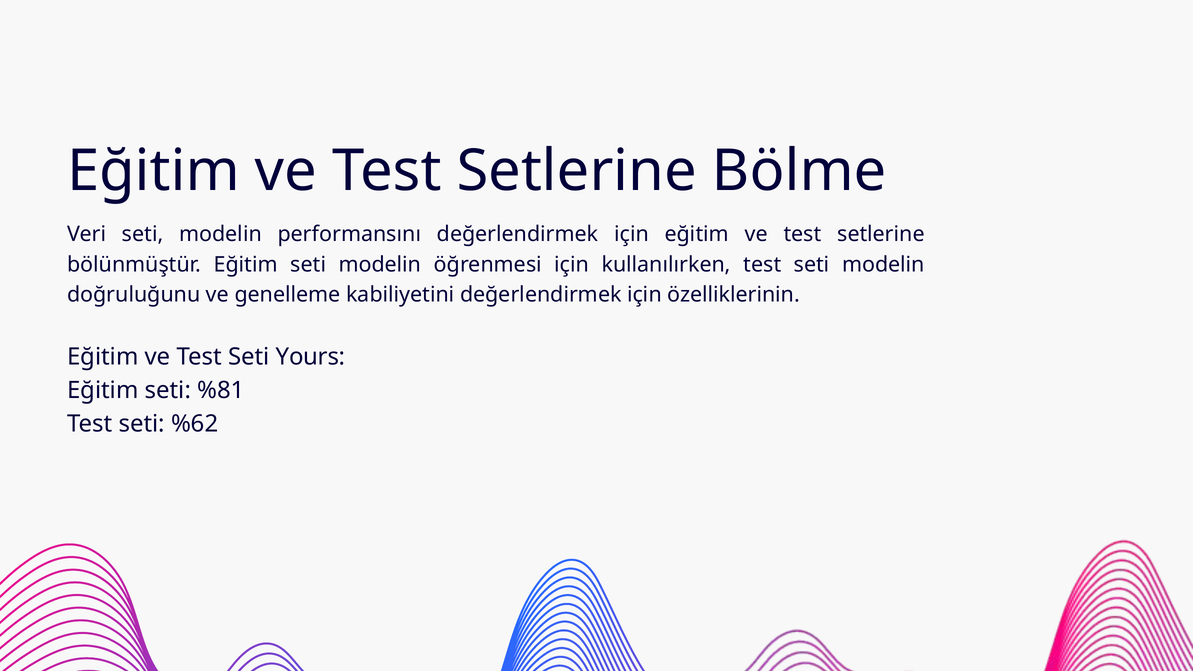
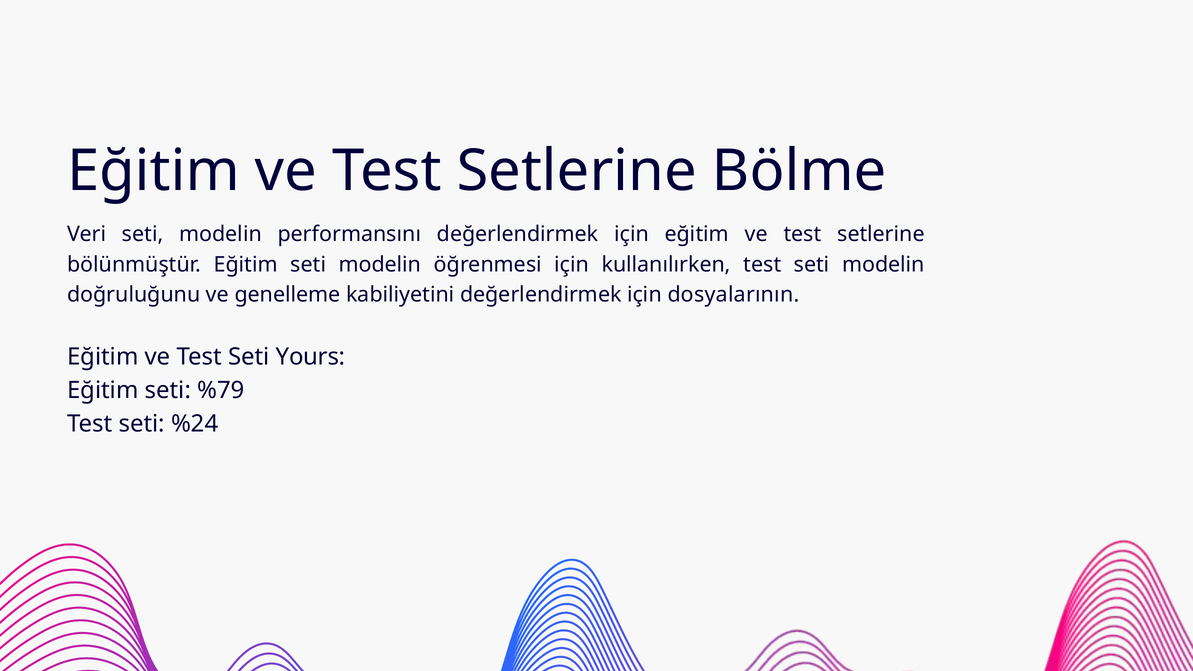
özelliklerinin: özelliklerinin -> dosyalarının (733, 295)
%81: %81 -> %79 (221, 390)
%62: %62 -> %24 (195, 424)
